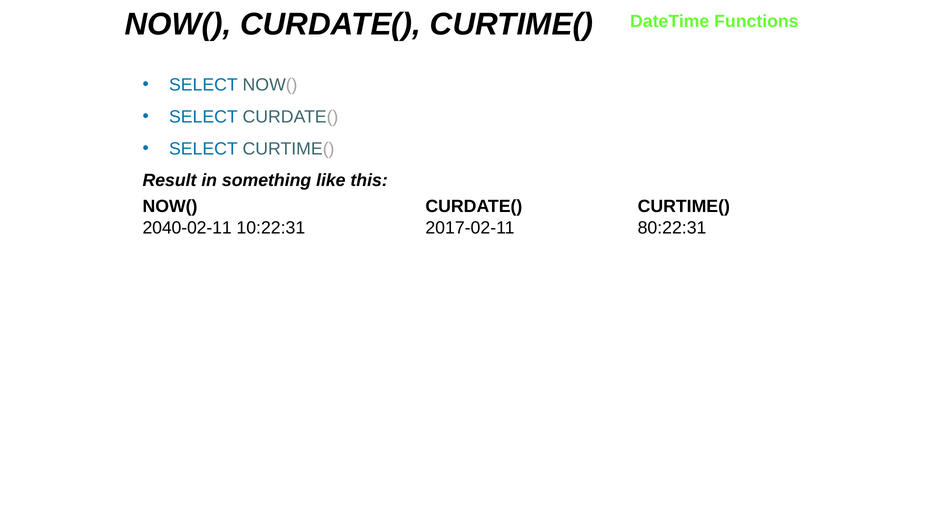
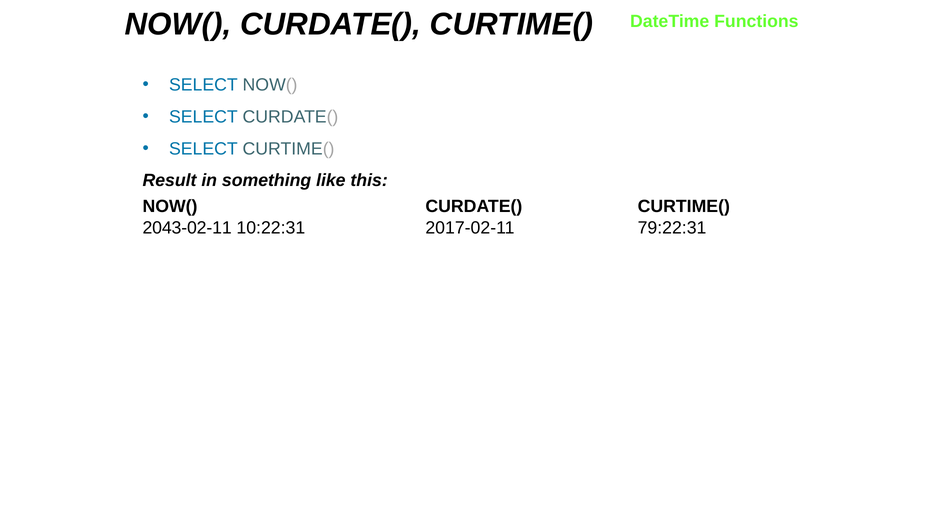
2040-02-11: 2040-02-11 -> 2043-02-11 (187, 228)
80:22:31: 80:22:31 -> 79:22:31 (672, 228)
